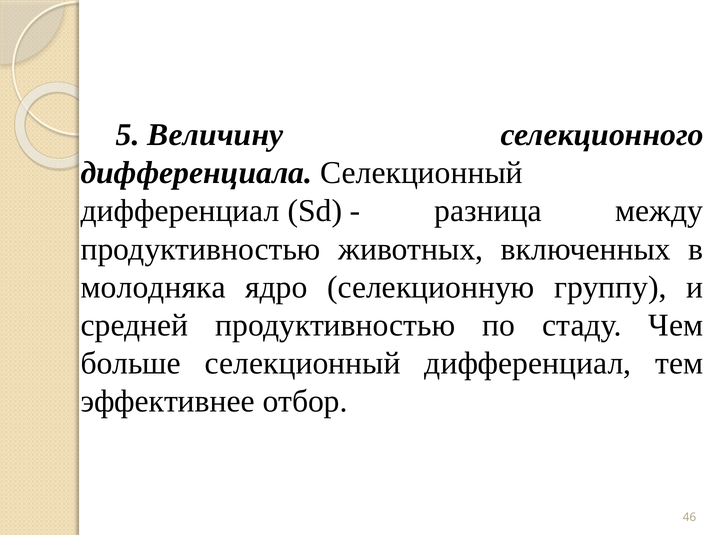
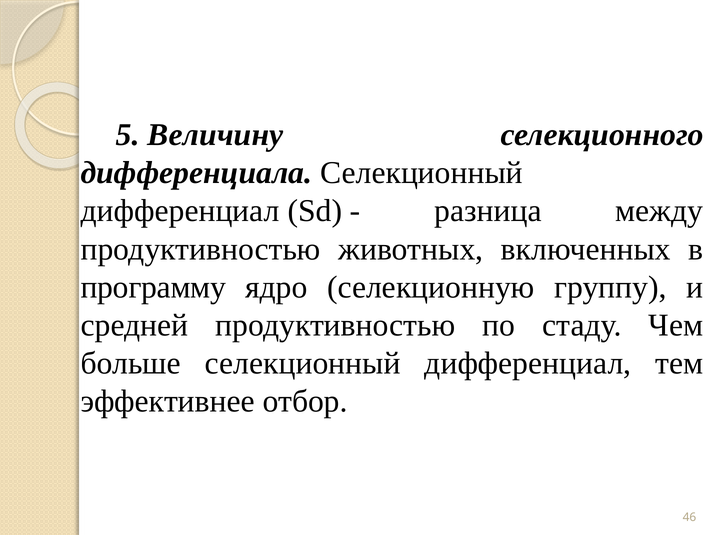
молодняка: молодняка -> программу (153, 287)
